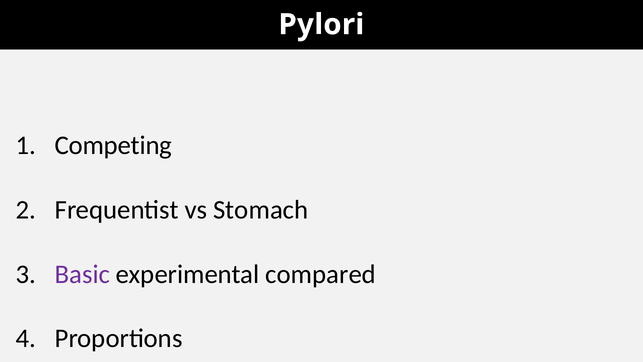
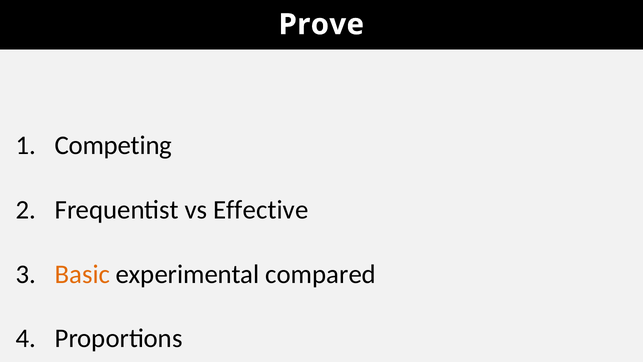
Pylori: Pylori -> Prove (321, 24)
Stomach: Stomach -> Effective (261, 210)
Basic colour: purple -> orange (82, 274)
